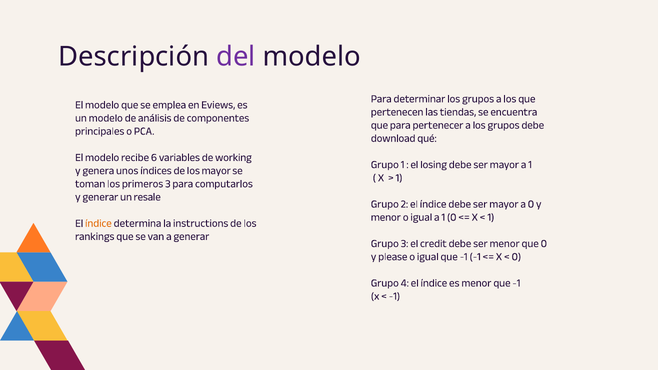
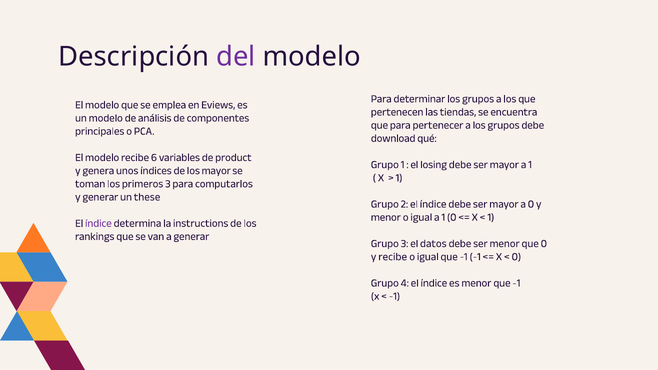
working: working -> product (233, 157)
resale: resale -> these (147, 197)
índice colour: orange -> purple (98, 223)
credit: credit -> datos (433, 244)
y please: please -> recibe (393, 257)
